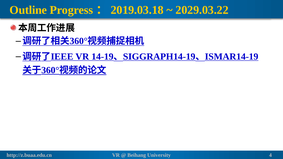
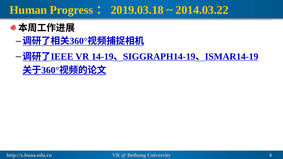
Outline: Outline -> Human (28, 10)
2029.03.22: 2029.03.22 -> 2014.03.22 (202, 10)
